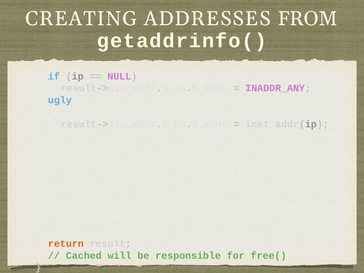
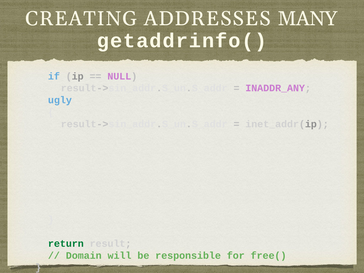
FROM: FROM -> MANY (307, 19)
return colour: orange -> green (66, 244)
Cached: Cached -> Domain (84, 255)
